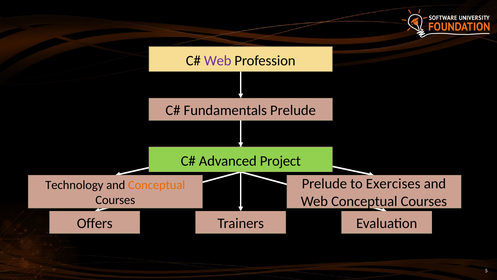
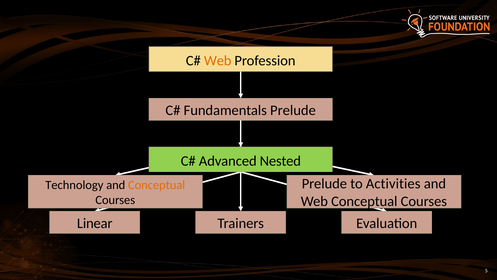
Web colour: purple -> orange (218, 61)
Project: Project -> Nested (280, 161)
Exercises: Exercises -> Activities (393, 184)
Offers: Offers -> Linear (95, 223)
